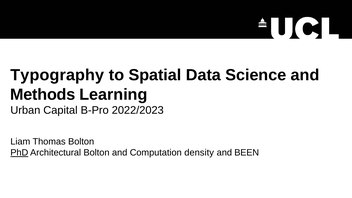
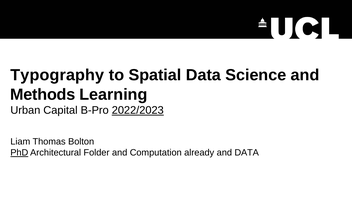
2022/2023 underline: none -> present (138, 110)
Architectural Bolton: Bolton -> Folder (97, 153)
density: density -> already (199, 153)
and BEEN: BEEN -> DATA (247, 153)
